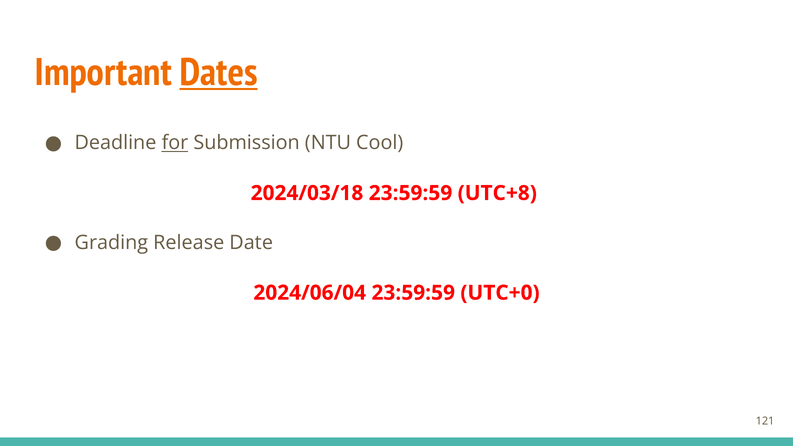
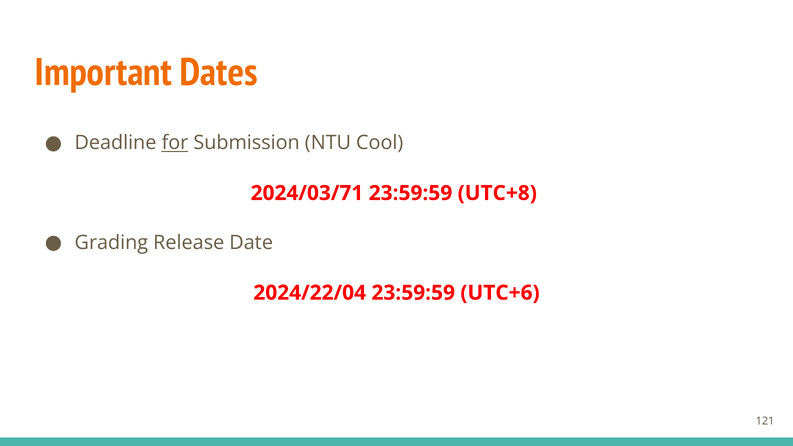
Dates underline: present -> none (219, 72)
2024/03/18: 2024/03/18 -> 2024/03/71 (307, 193)
2024/06/04: 2024/06/04 -> 2024/22/04 (310, 293)
UTC+0: UTC+0 -> UTC+6 (500, 293)
